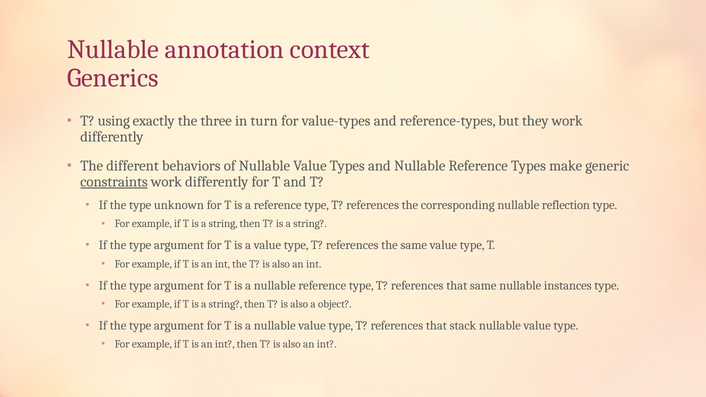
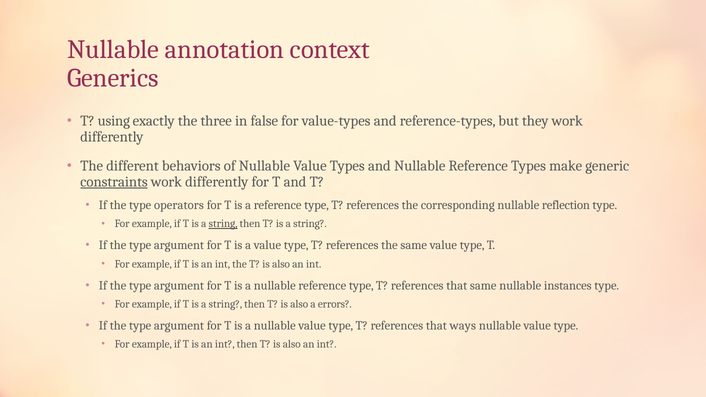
turn: turn -> false (264, 121)
unknown: unknown -> operators (179, 205)
string underline: none -> present (223, 224)
object: object -> errors (335, 304)
stack: stack -> ways (463, 326)
